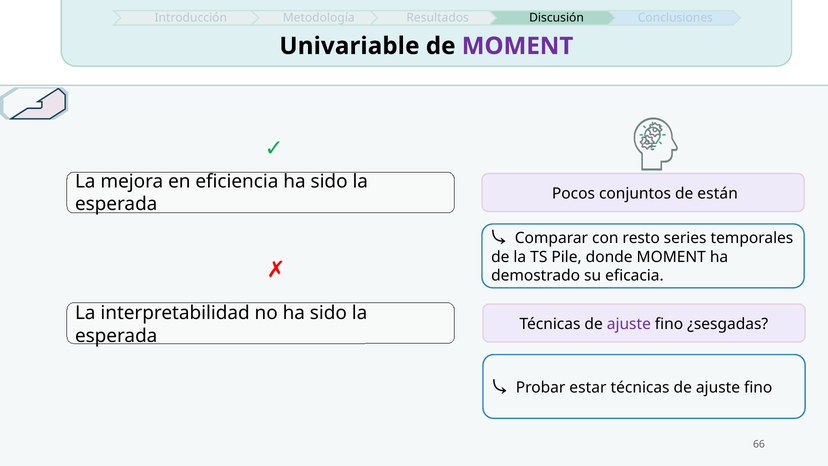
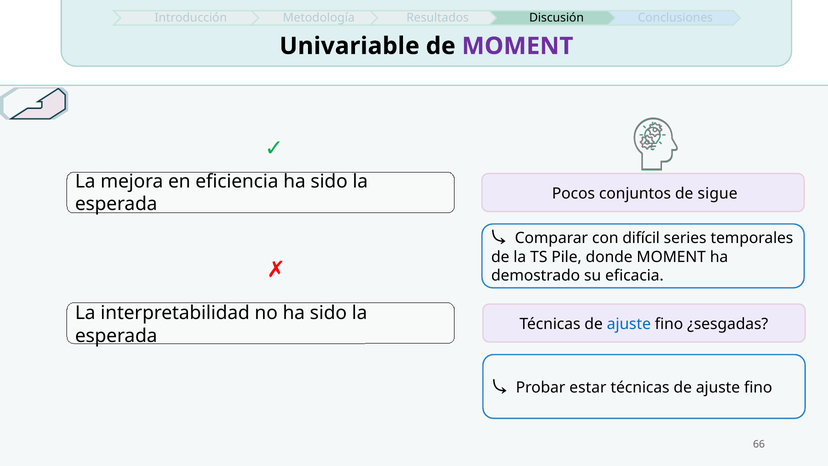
están: están -> sigue (718, 193)
resto: resto -> difícil (641, 238)
ajuste colour: purple -> blue (629, 324)
